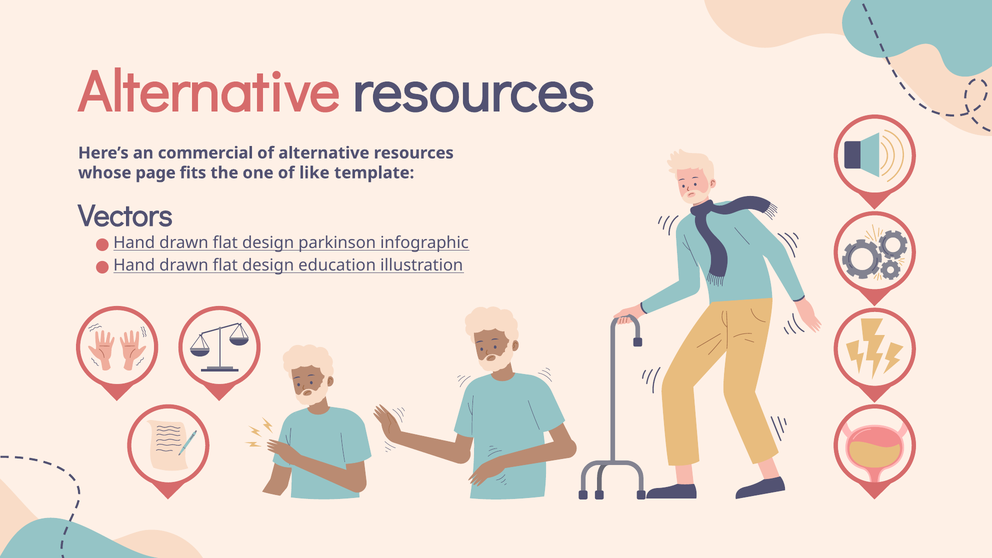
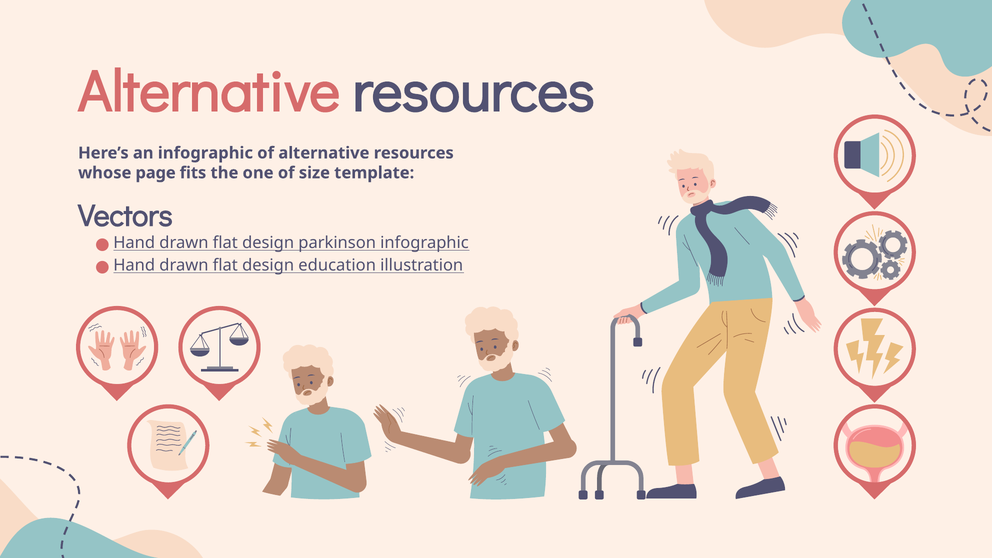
an commercial: commercial -> infographic (205, 153)
like: like -> size (314, 173)
